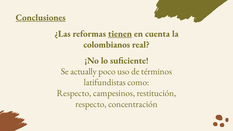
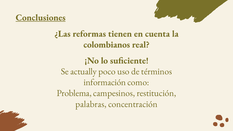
tienen underline: present -> none (120, 34)
latifundistas: latifundistas -> información (105, 82)
Respecto: Respecto -> Problema (74, 93)
respecto: respecto -> palabras (91, 104)
